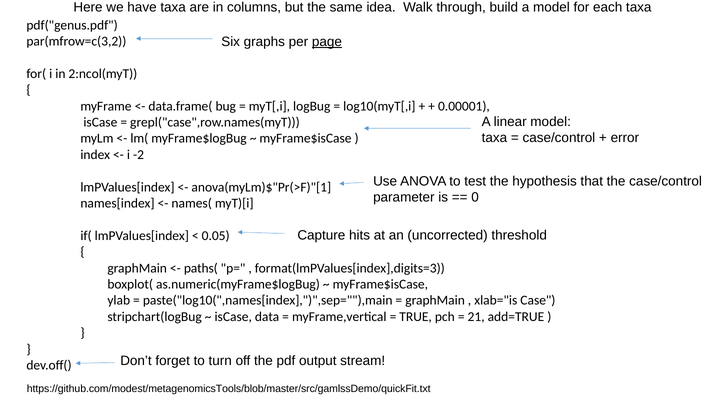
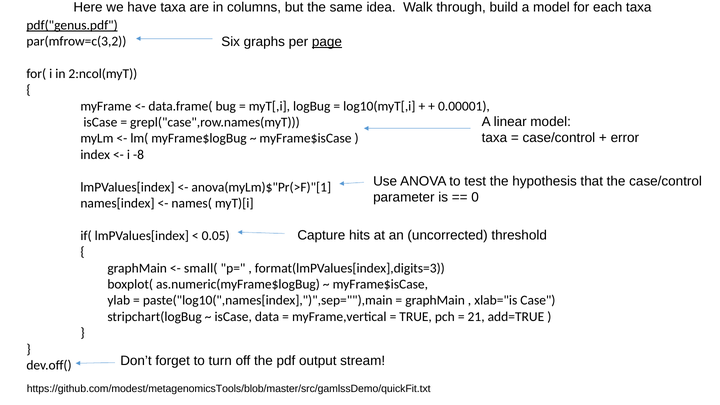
pdf("genus.pdf underline: none -> present (72, 25)
-2: -2 -> -8 (139, 155)
paths(: paths( -> small( (201, 268)
